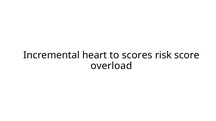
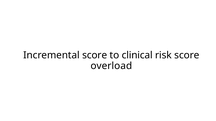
Incremental heart: heart -> score (95, 55)
scores: scores -> clinical (137, 55)
